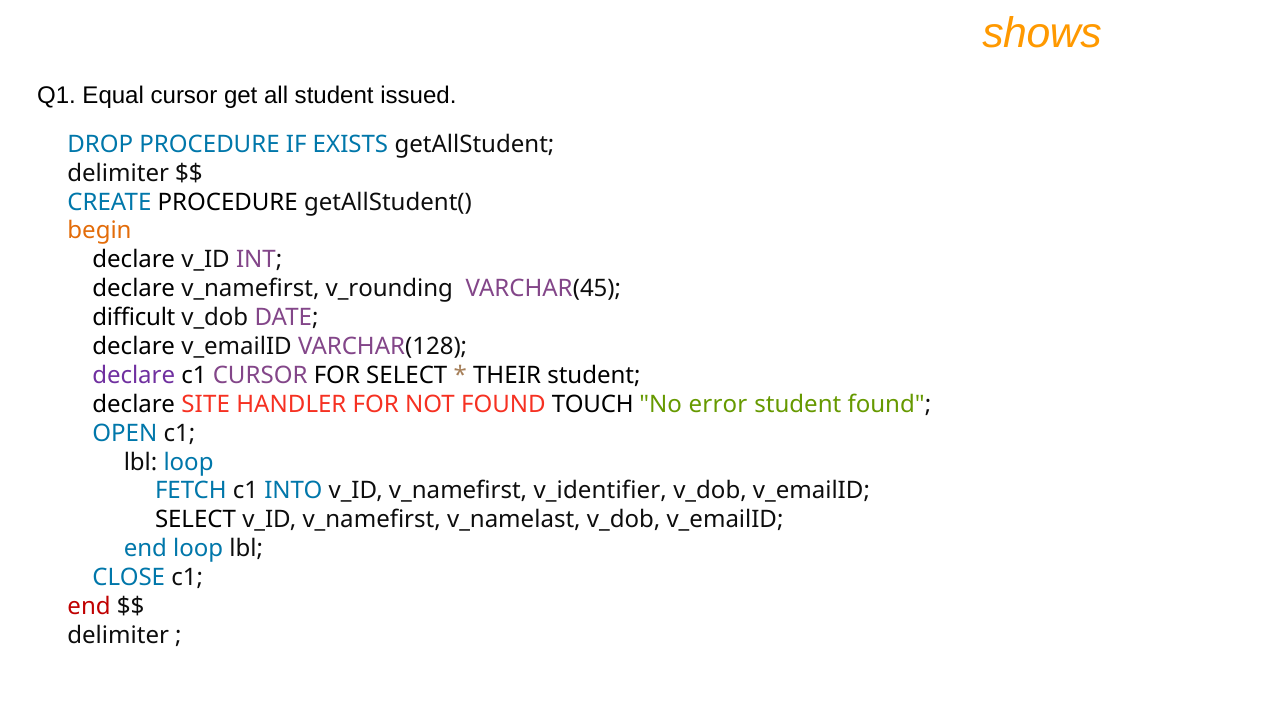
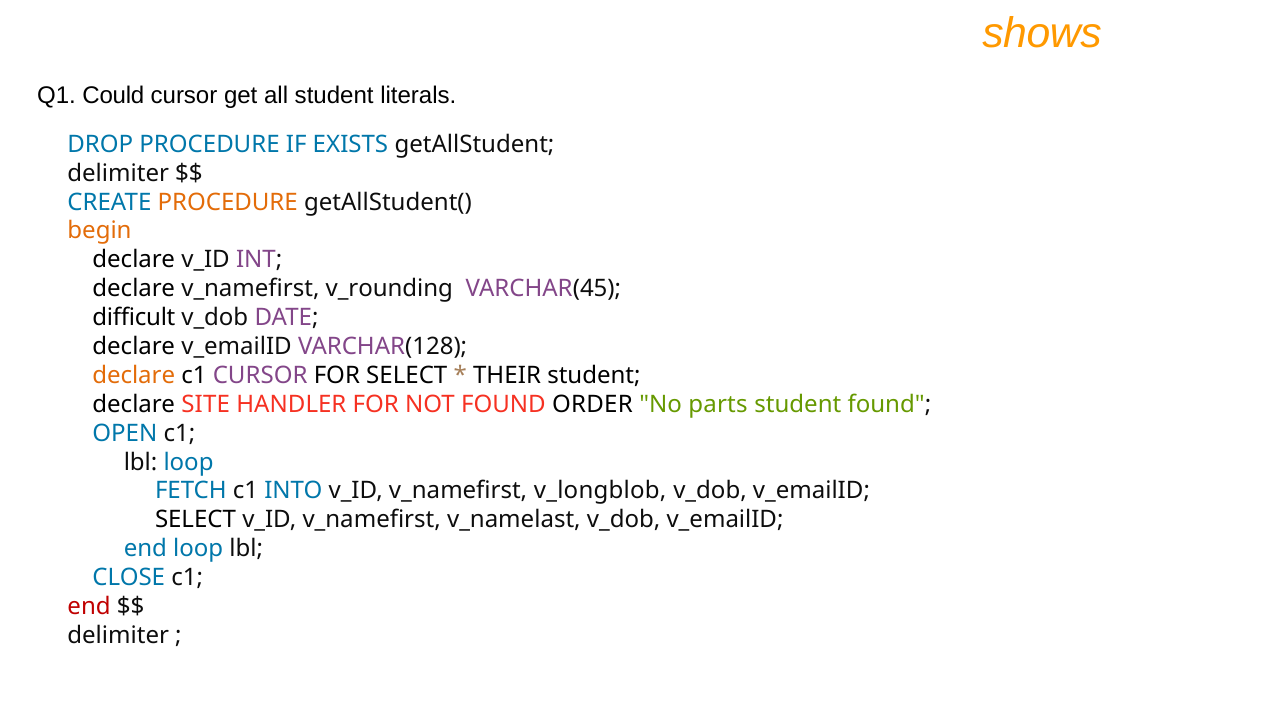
Equal: Equal -> Could (113, 96)
issued: issued -> literals (418, 96)
PROCEDURE colour: black -> orange (228, 202)
declare colour: purple -> orange (134, 375)
TOUCH: TOUCH -> ORDER (592, 404)
error: error -> parts (718, 404)
v_identifier: v_identifier -> v_longblob (600, 491)
